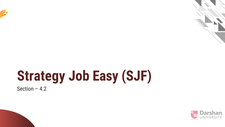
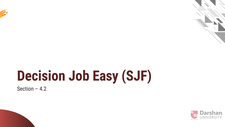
Strategy: Strategy -> Decision (41, 76)
